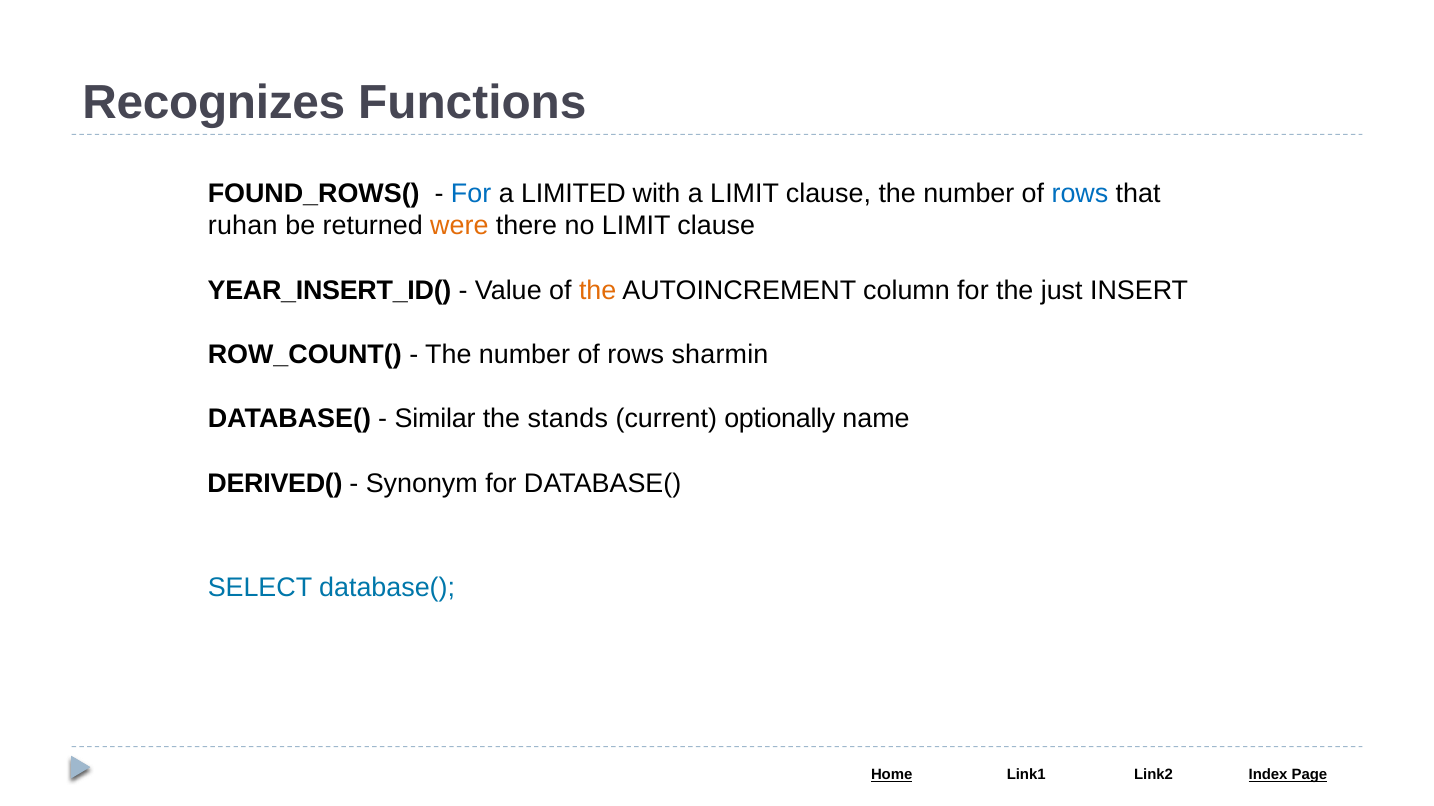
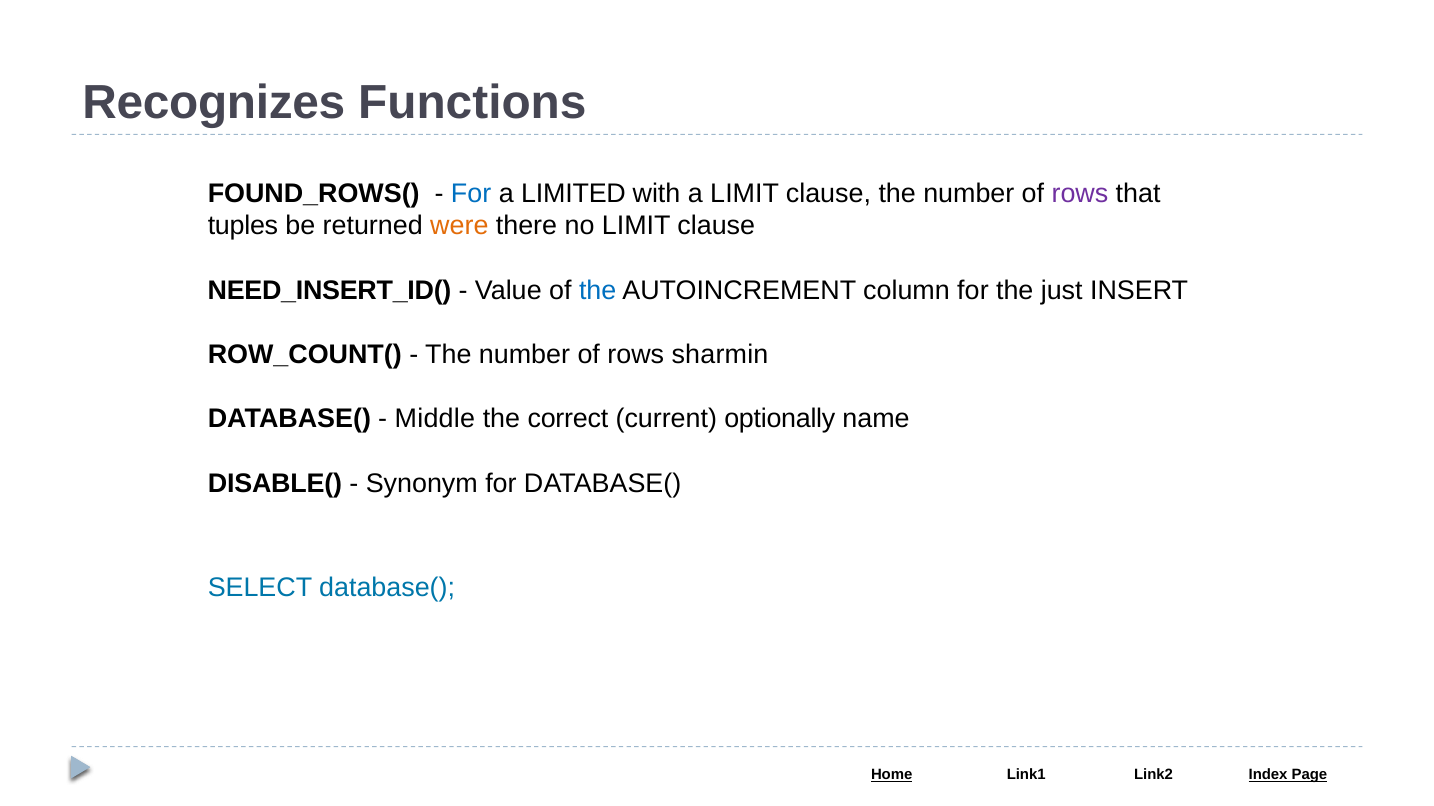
rows colour: blue -> purple (1080, 194)
ruhan: ruhan -> tuples (243, 226)
YEAR_INSERT_ID(: YEAR_INSERT_ID( -> NEED_INSERT_ID( (330, 290)
the colour: orange -> blue (598, 290)
Similar: Similar -> Middle (435, 419)
stands: stands -> correct (568, 419)
DERIVED(: DERIVED( -> DISABLE( (275, 484)
